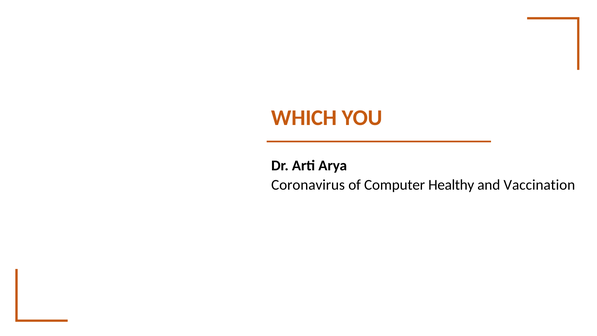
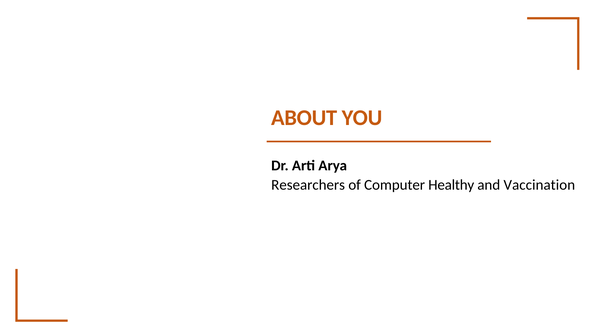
WHICH: WHICH -> ABOUT (304, 118)
Coronavirus: Coronavirus -> Researchers (308, 185)
